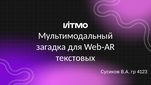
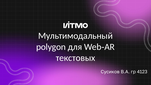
загадка: загадка -> polygon (51, 47)
